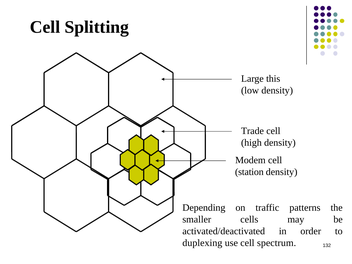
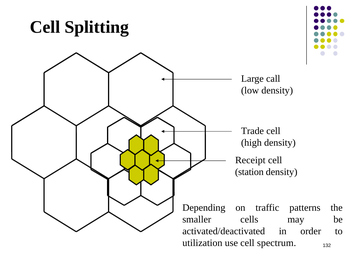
this: this -> call (273, 79)
Modem: Modem -> Receipt (250, 160)
duplexing: duplexing -> utilization (202, 243)
